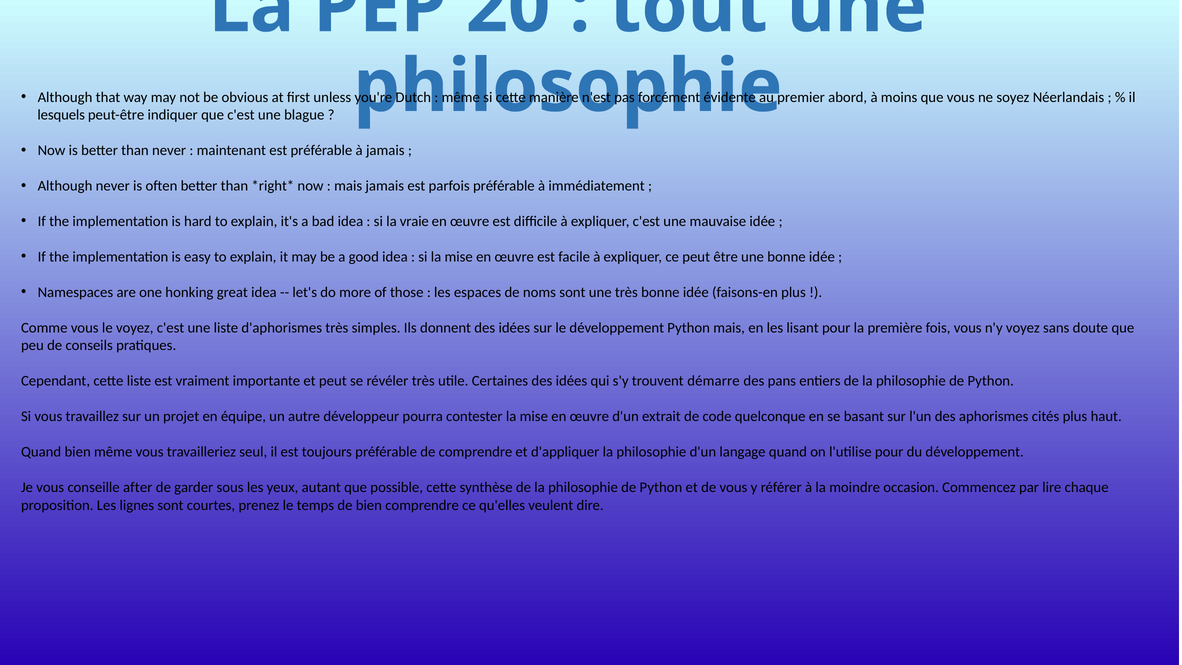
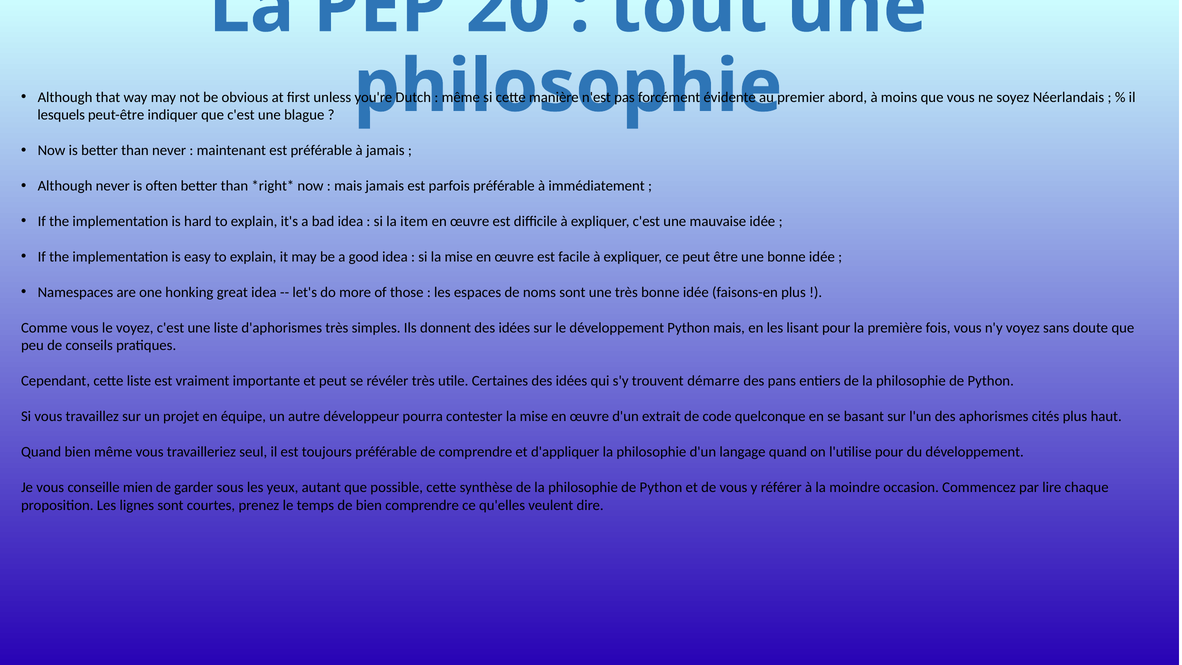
vraie: vraie -> item (414, 221)
after: after -> mien (138, 487)
